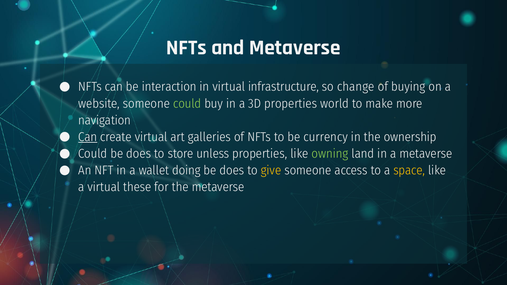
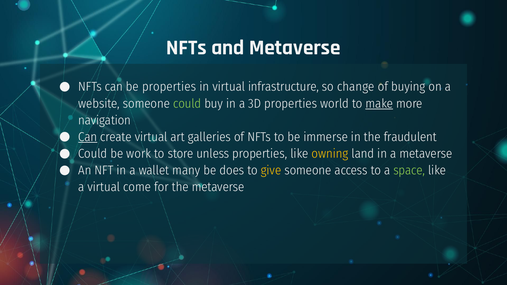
be interaction: interaction -> properties (169, 87)
make underline: none -> present (379, 104)
currency: currency -> immerse (326, 137)
ownership: ownership -> fraudulent (410, 137)
Could be does: does -> work (139, 154)
owning colour: light green -> yellow (330, 154)
doing: doing -> many (186, 171)
space colour: yellow -> light green (409, 171)
these: these -> come (137, 187)
